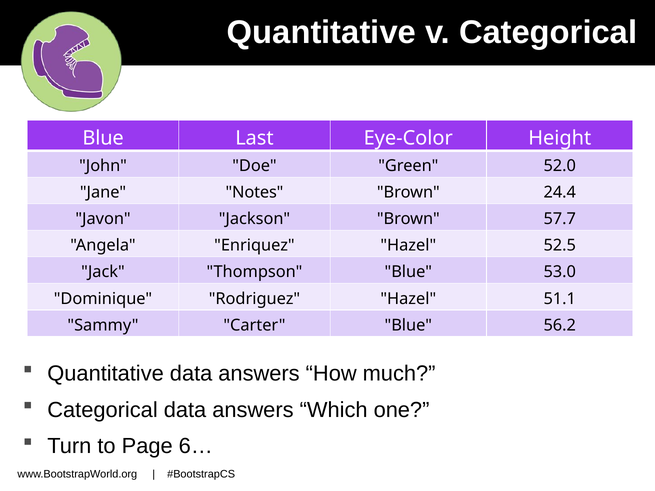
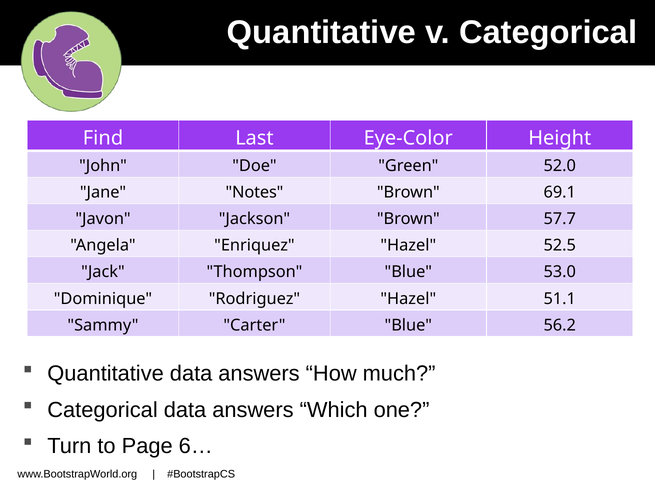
Blue: Blue -> Find (103, 138)
24.4: 24.4 -> 69.1 (560, 193)
